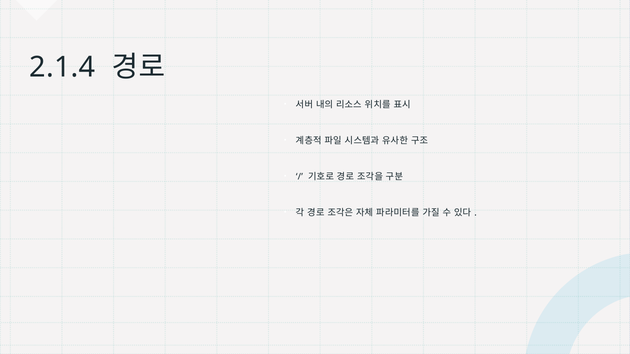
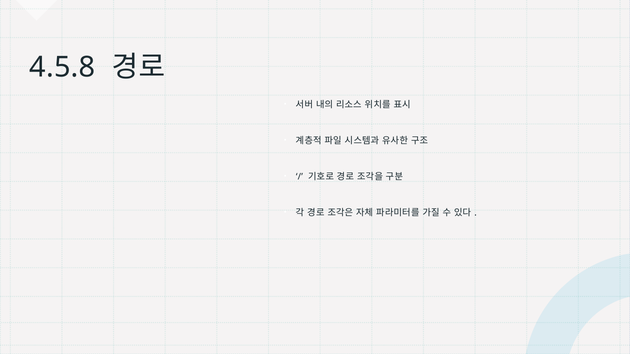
2.1.4: 2.1.4 -> 4.5.8 (62, 67)
